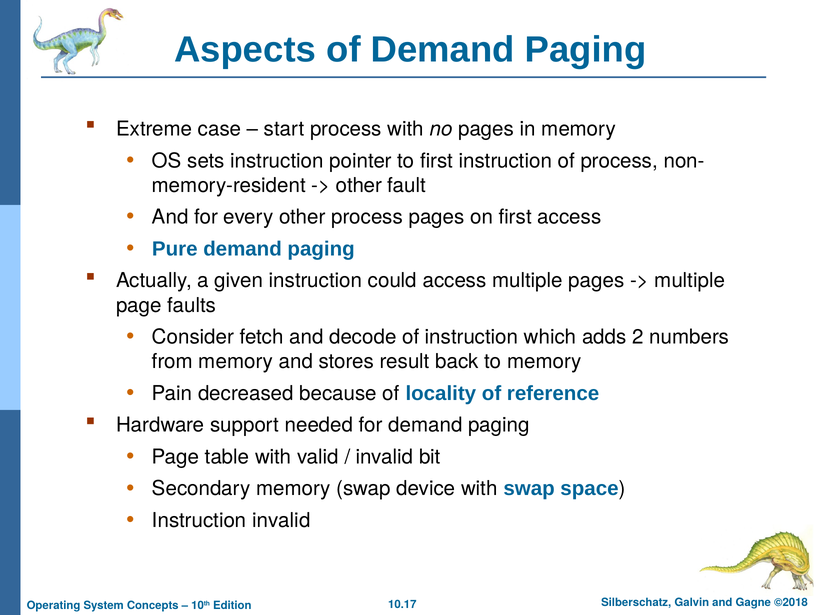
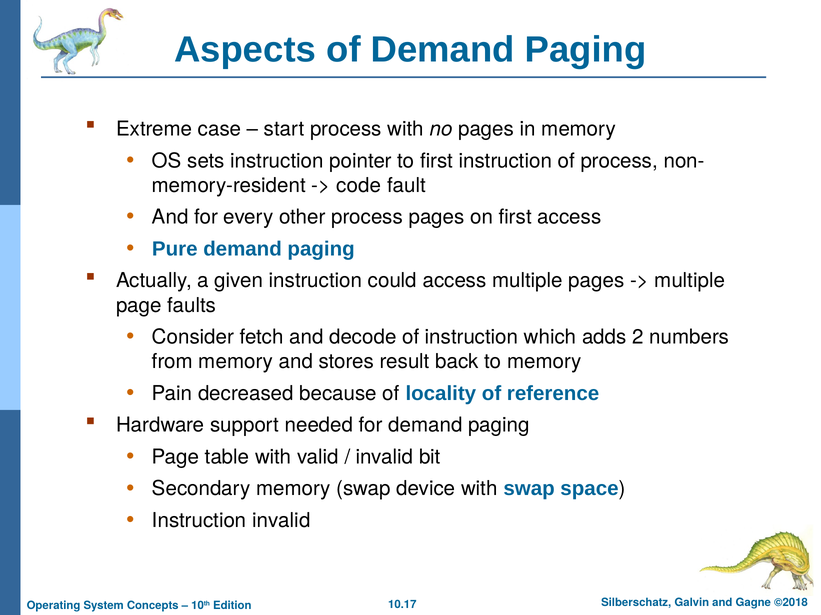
other: other -> code (359, 186)
